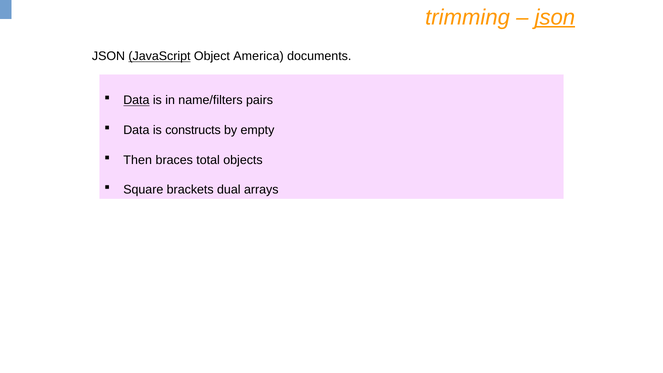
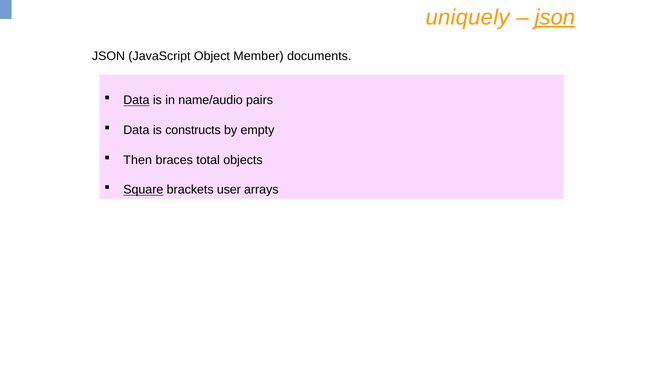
trimming: trimming -> uniquely (468, 17)
JavaScript underline: present -> none (160, 56)
America: America -> Member (258, 56)
name/filters: name/filters -> name/audio (211, 100)
Square underline: none -> present (143, 190)
dual: dual -> user (229, 190)
